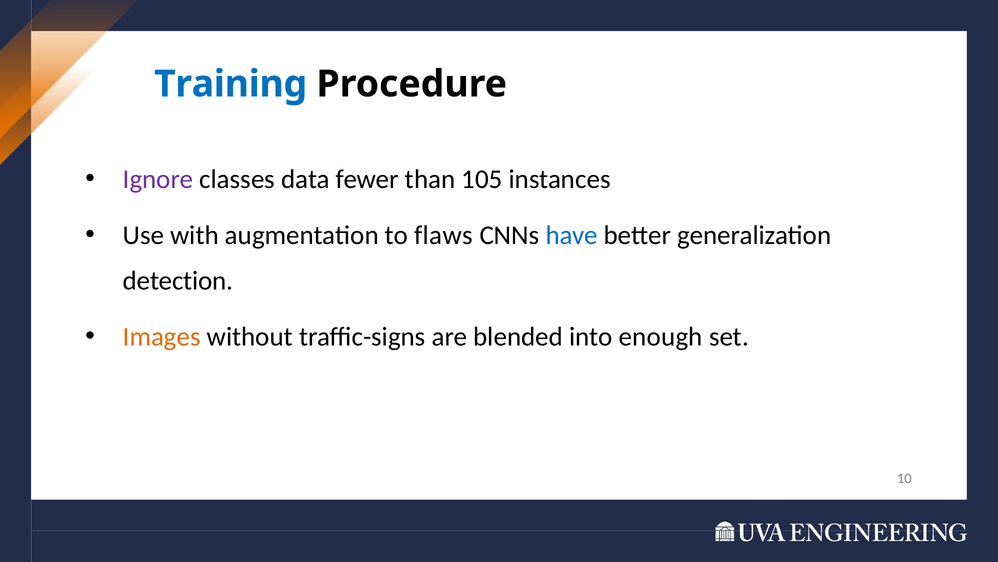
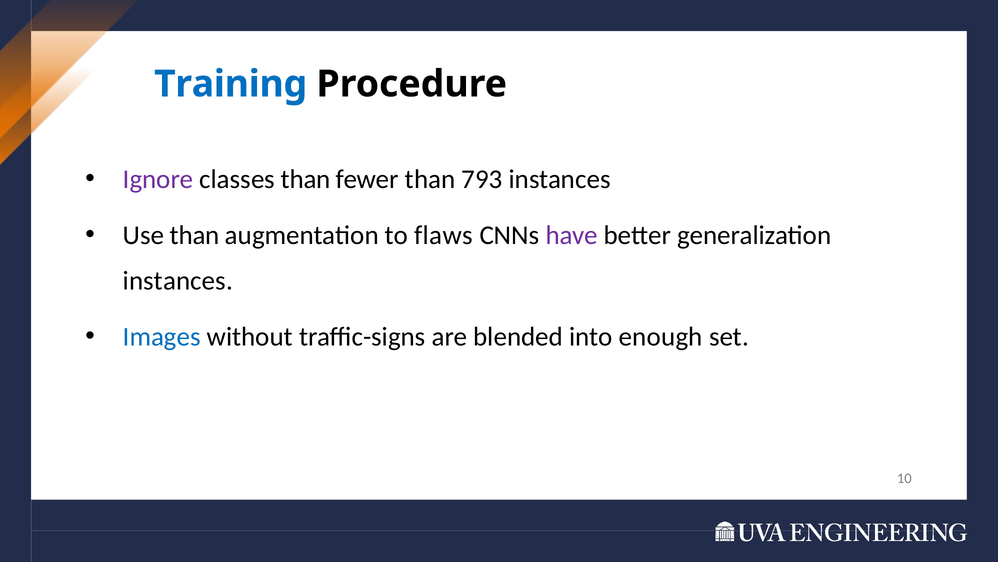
classes data: data -> than (306, 179)
105: 105 -> 793 (482, 179)
Use with: with -> than (195, 235)
have colour: blue -> purple (572, 235)
detection: detection -> instances (178, 280)
Images colour: orange -> blue (162, 336)
